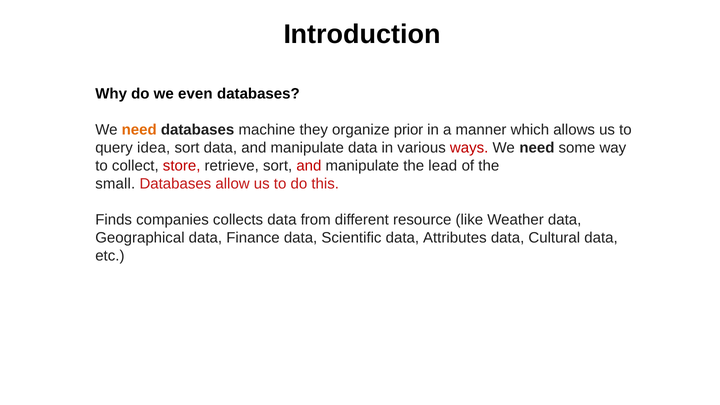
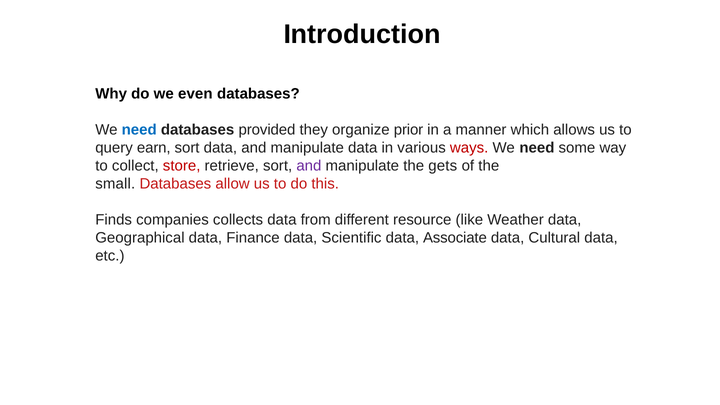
need colour: orange -> blue (139, 130)
machine: machine -> provided (267, 130)
idea: idea -> earn (154, 148)
and colour: red -> purple (309, 166)
lead: lead -> gets (443, 166)
Attributes: Attributes -> Associate (455, 238)
